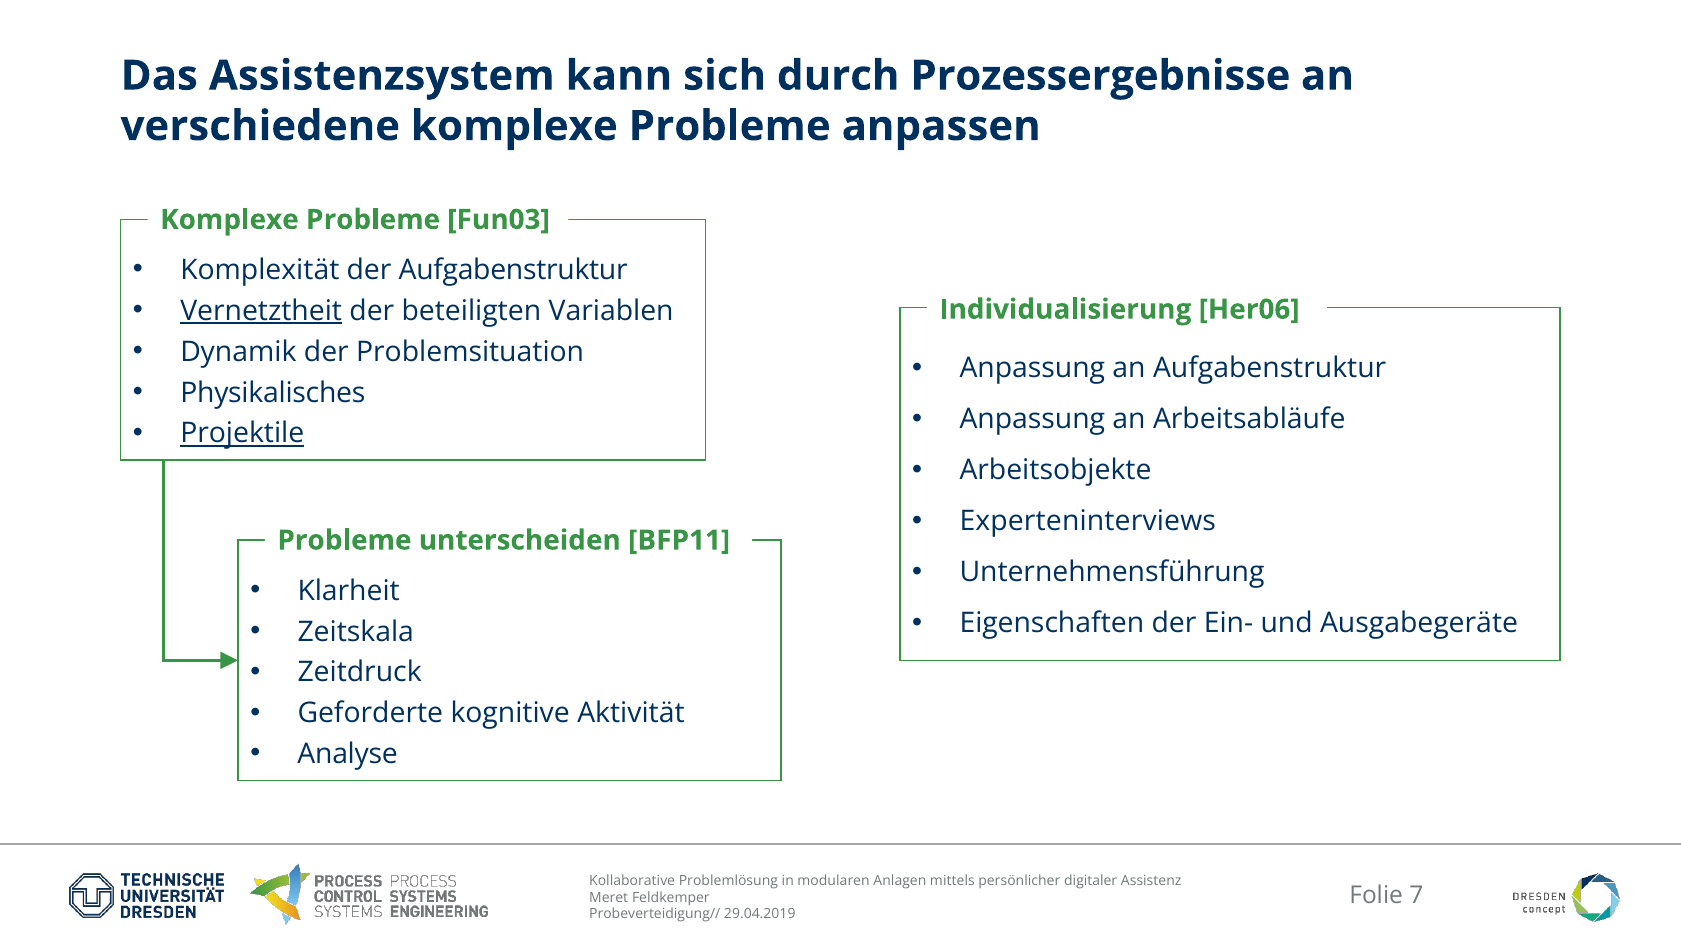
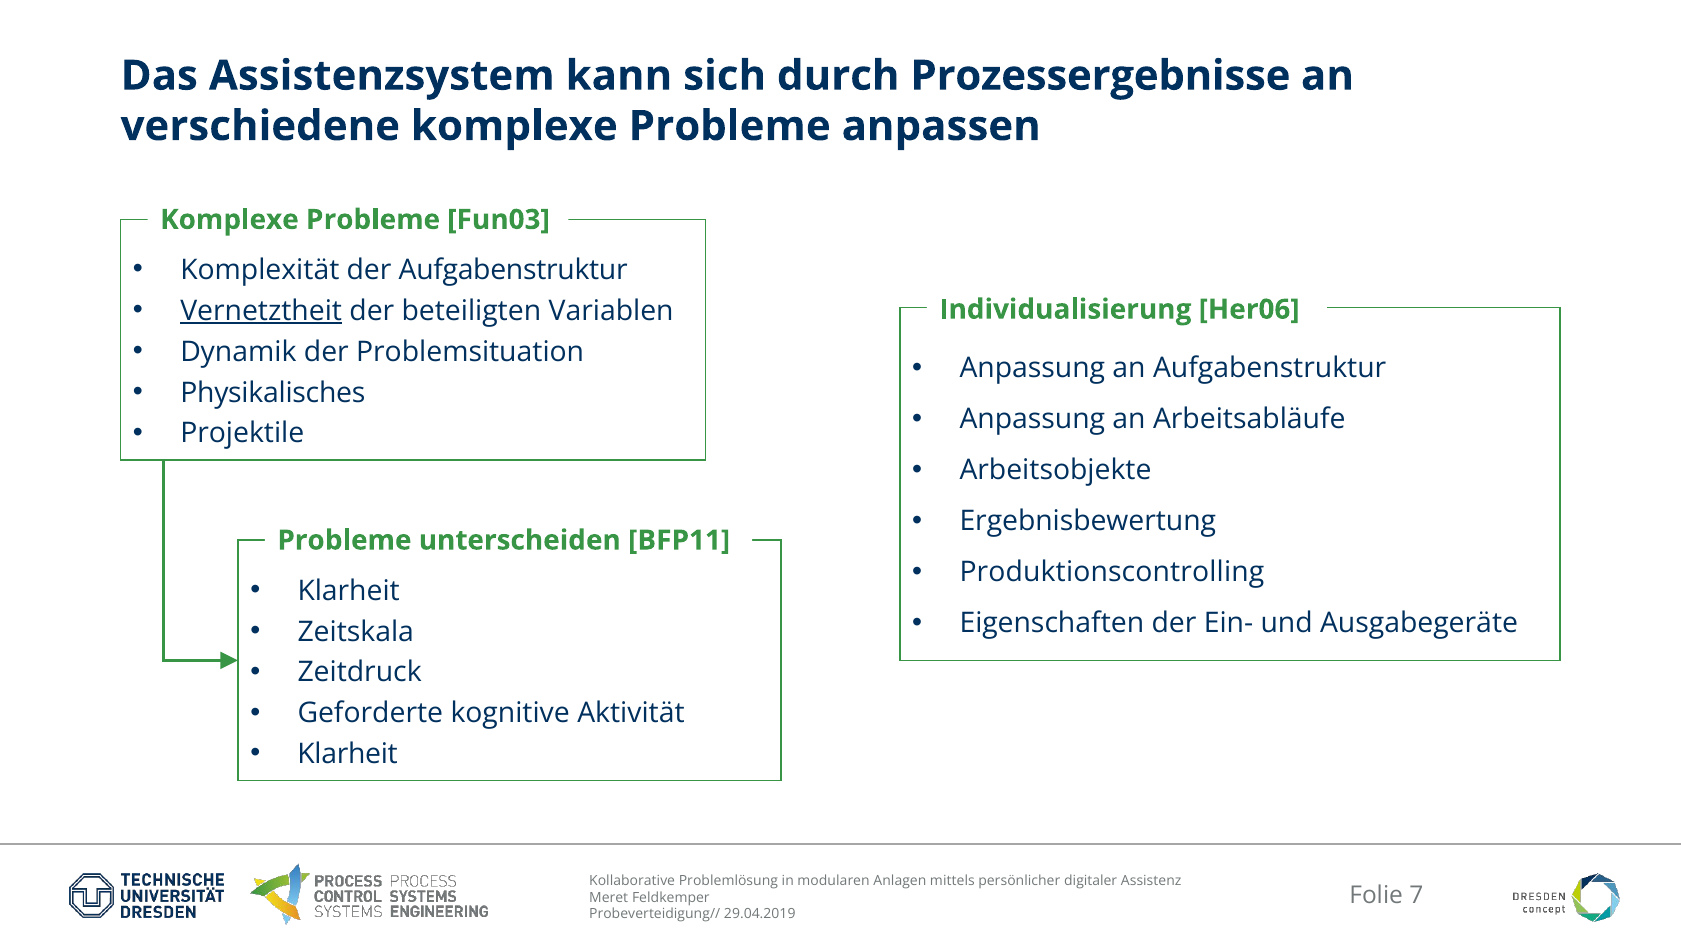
Projektile underline: present -> none (242, 434)
Experteninterviews: Experteninterviews -> Ergebnisbewertung (1088, 522)
Unternehmensführung: Unternehmensführung -> Produktionscontrolling (1112, 573)
Analyse: Analyse -> Klarheit (348, 755)
